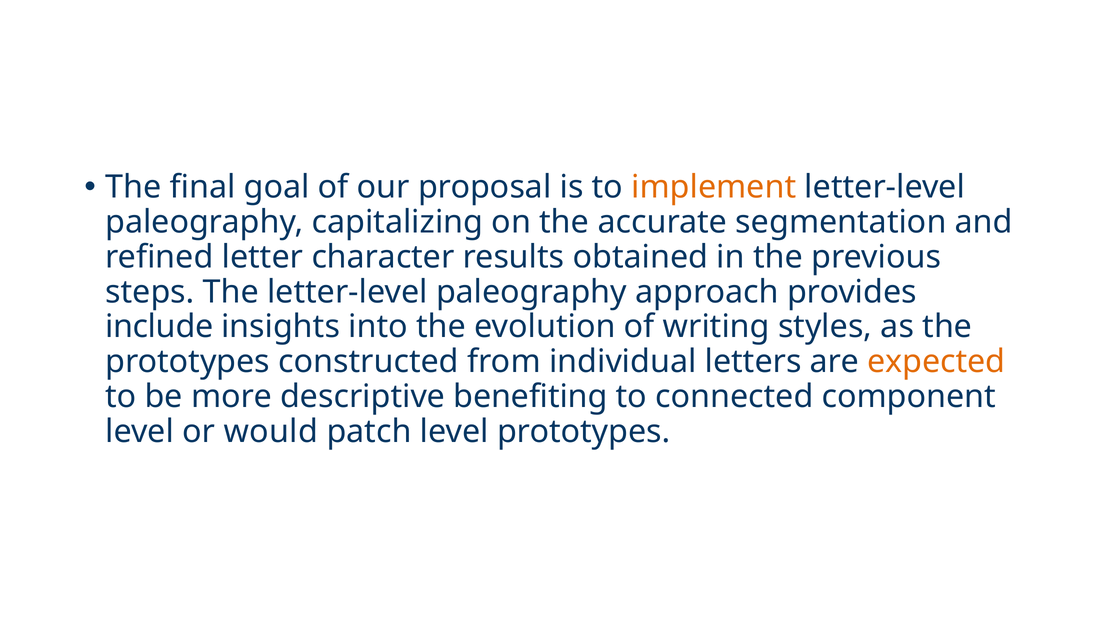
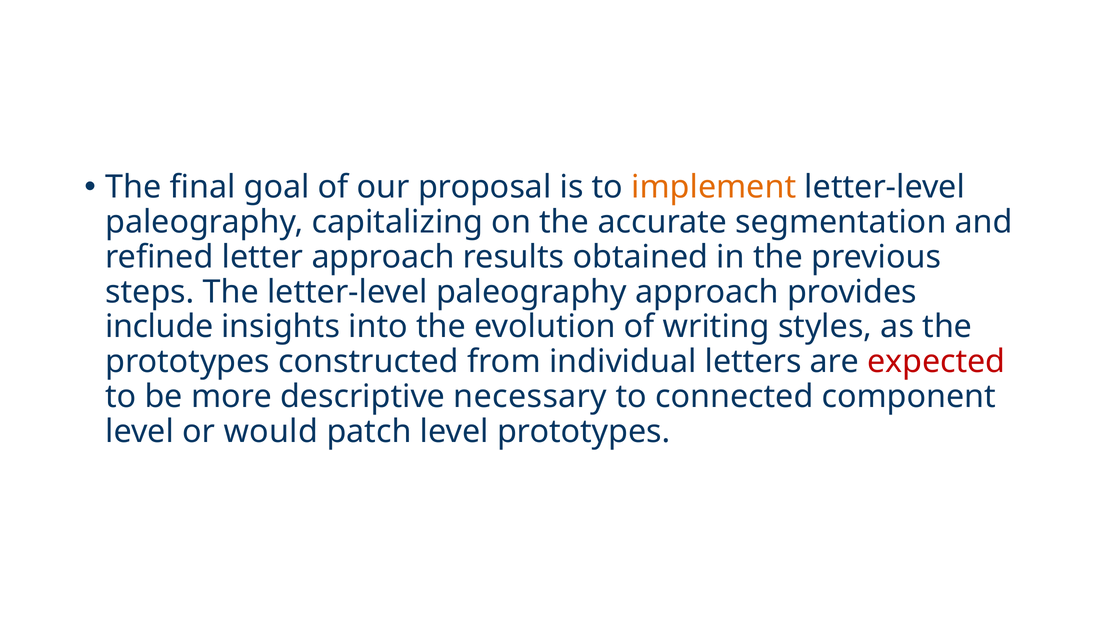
letter character: character -> approach (383, 257)
expected colour: orange -> red (936, 362)
benefiting: benefiting -> necessary (530, 397)
